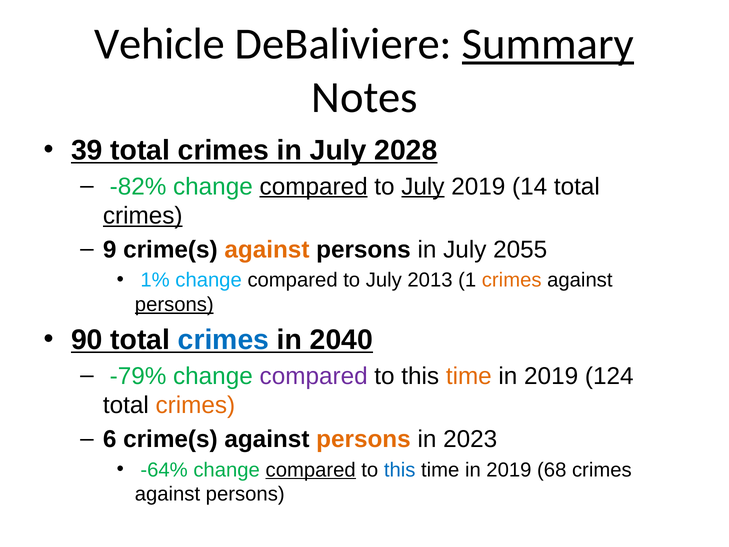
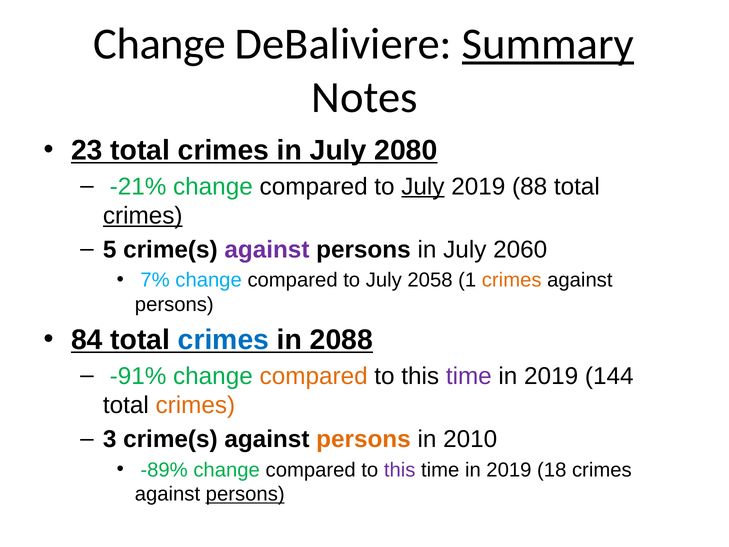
Vehicle: Vehicle -> Change (160, 44)
39: 39 -> 23 (87, 150)
2028: 2028 -> 2080 (406, 150)
-82%: -82% -> -21% (138, 186)
compared underline: present -> none (314, 186)
14: 14 -> 88 (530, 186)
9: 9 -> 5 (110, 250)
against colour: orange -> purple (267, 250)
2055: 2055 -> 2060 (520, 250)
1%: 1% -> 7% (155, 280)
2013: 2013 -> 2058 (430, 280)
persons underline: present -> none (174, 304)
90: 90 -> 84 (87, 340)
2040: 2040 -> 2088 (341, 340)
-79%: -79% -> -91% (138, 376)
compared colour: purple -> orange (314, 376)
time colour: orange -> purple (469, 376)
124: 124 -> 144 (609, 376)
6: 6 -> 3 (110, 439)
2023: 2023 -> 2010 (470, 439)
-64%: -64% -> -89% (164, 470)
compared underline: present -> none (311, 470)
this colour: blue -> purple (400, 470)
68: 68 -> 18 (552, 470)
persons underline: none -> present (245, 494)
